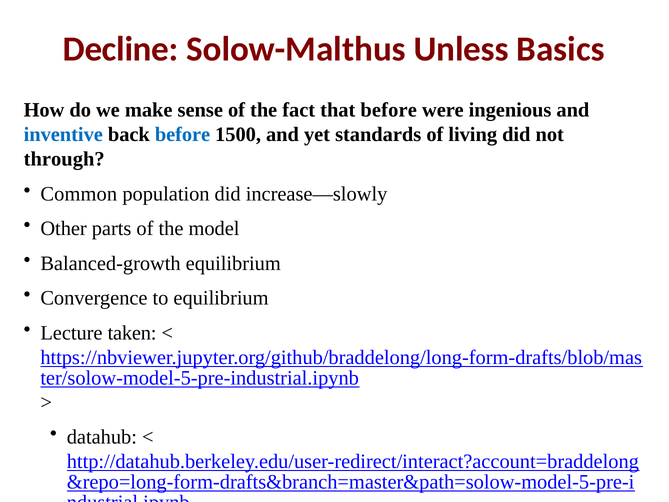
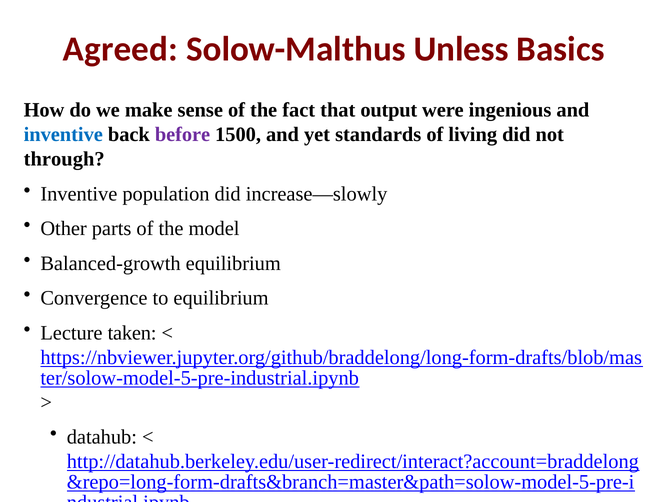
Decline: Decline -> Agreed (120, 49)
that before: before -> output (389, 110)
before colour: blue -> purple (183, 134)
Common: Common -> Inventive (79, 194)
